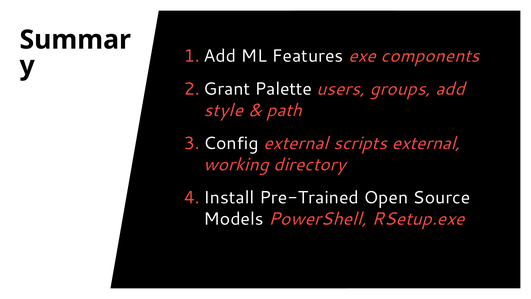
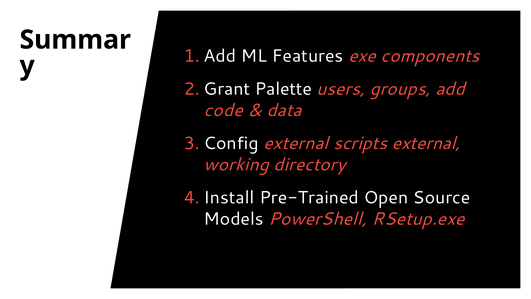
style: style -> code (223, 110)
path: path -> data (284, 110)
